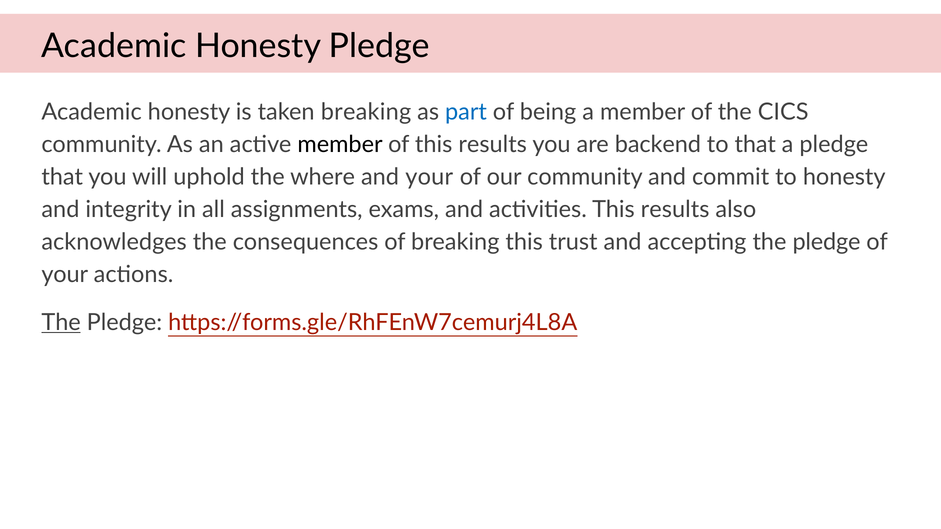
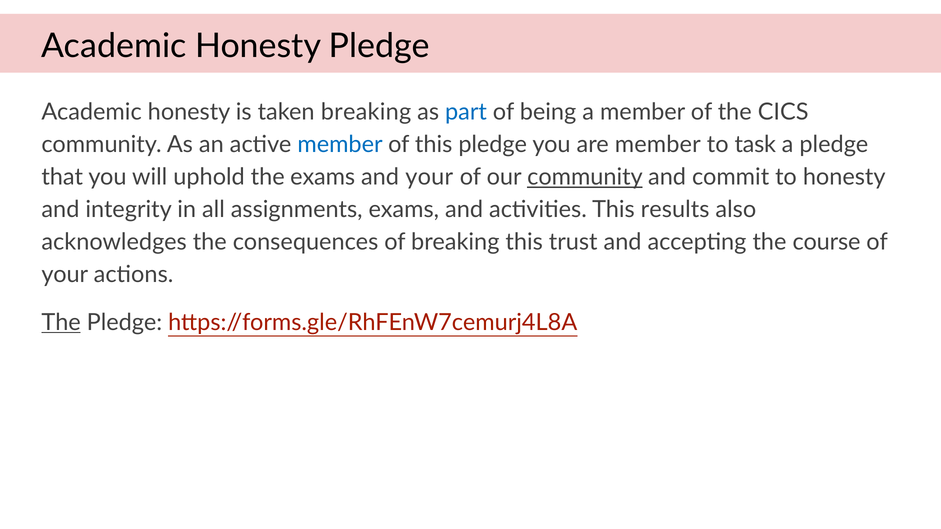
member colour: black -> blue (340, 145)
of this results: results -> pledge (493, 145)
are backend: backend -> member (658, 145)
to that: that -> task (755, 145)
the where: where -> exams (323, 177)
community underline: none -> present (585, 177)
accepting the pledge: pledge -> course (827, 242)
